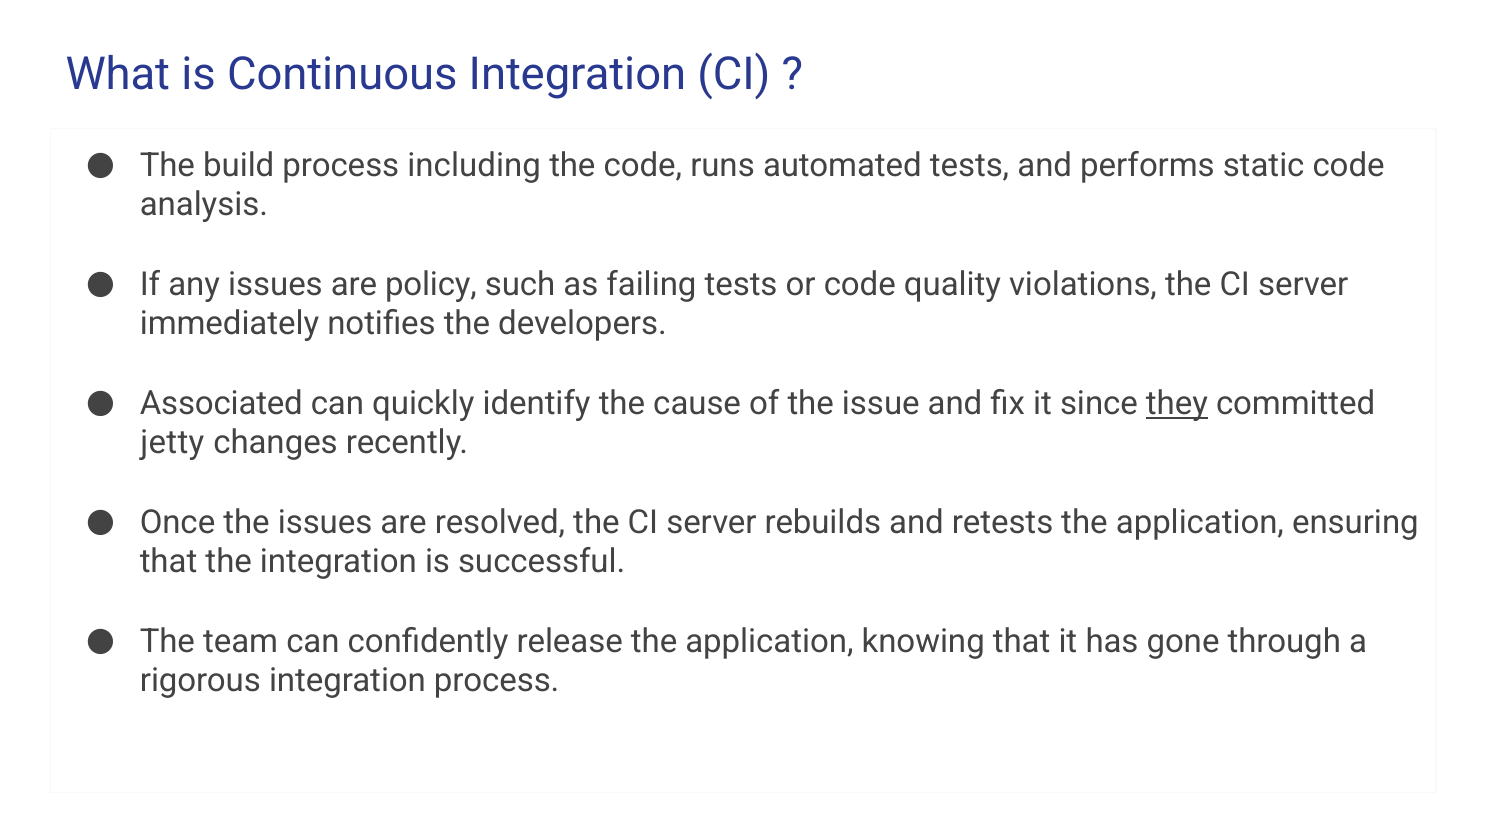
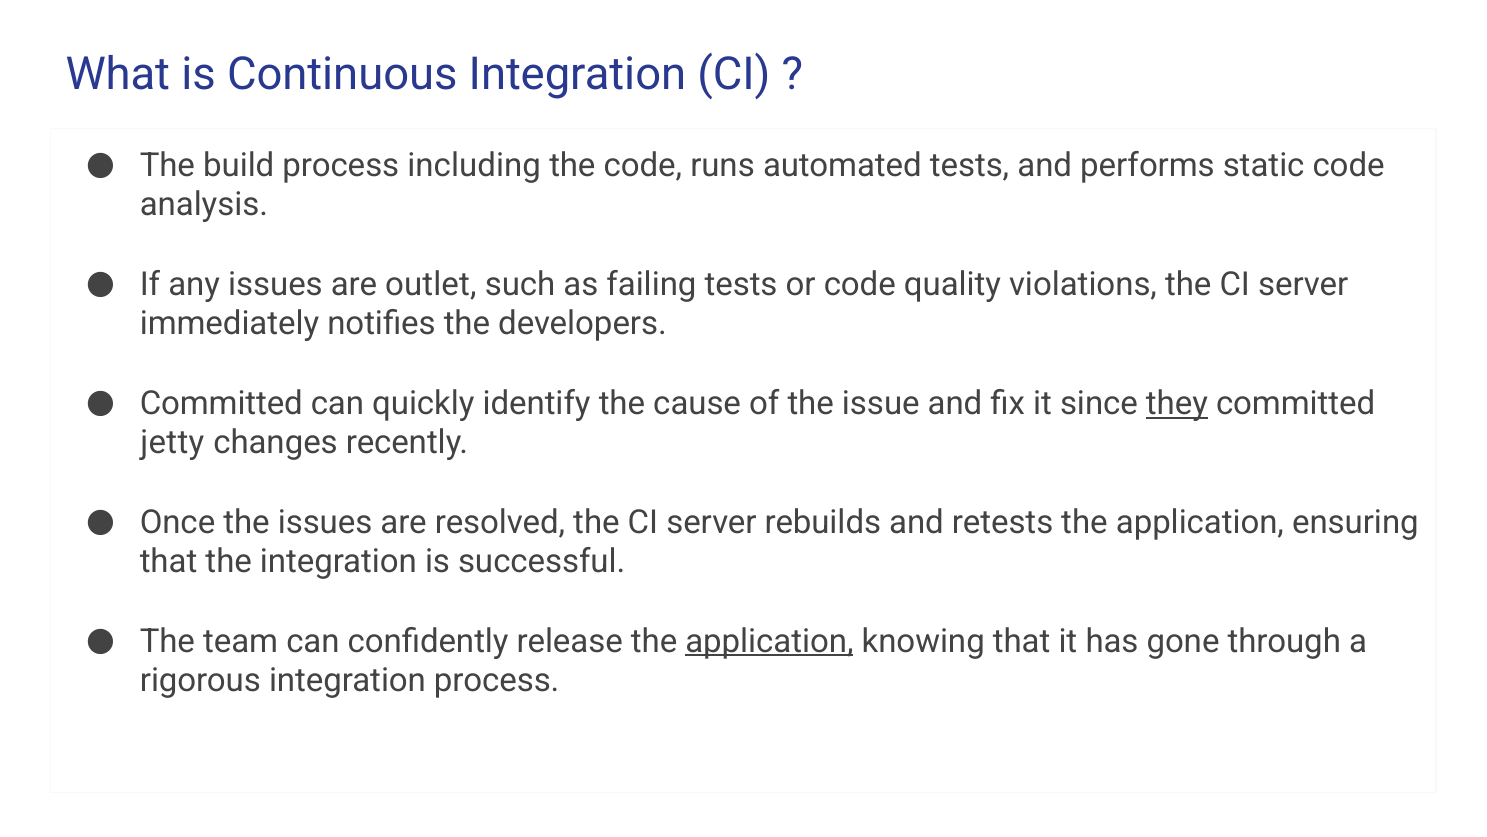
policy: policy -> outlet (431, 284)
Associated: Associated -> Committed (221, 403)
application underline: none -> present (769, 641)
